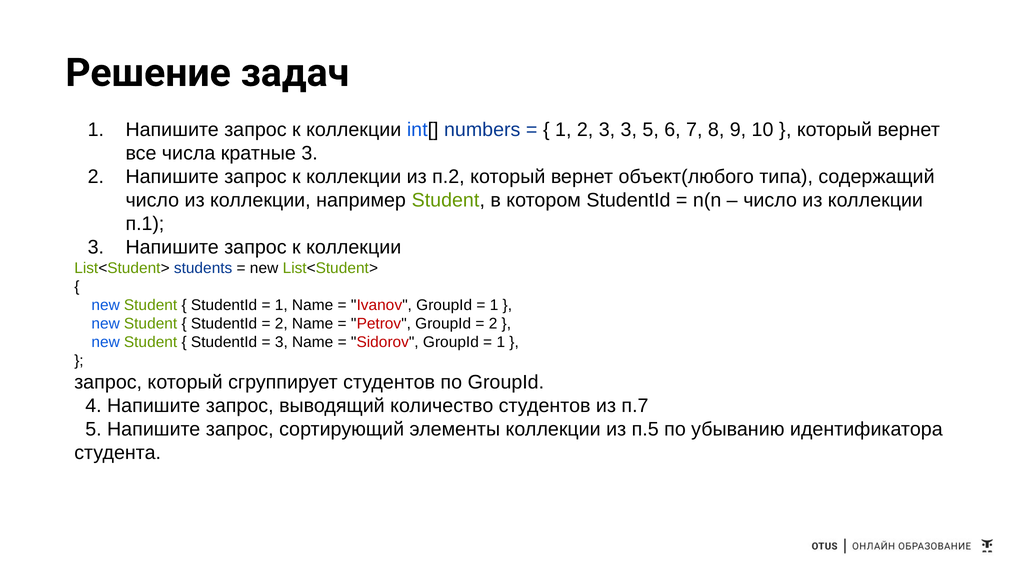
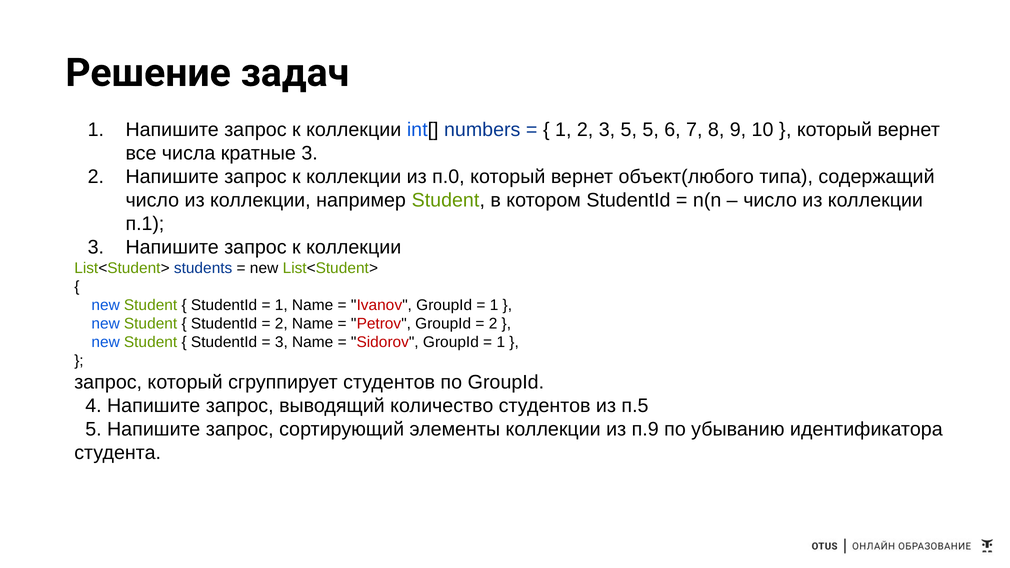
3 3: 3 -> 5 (629, 130)
п.2: п.2 -> п.0 (448, 177)
п.7: п.7 -> п.5 (635, 406)
п.5: п.5 -> п.9 (645, 429)
